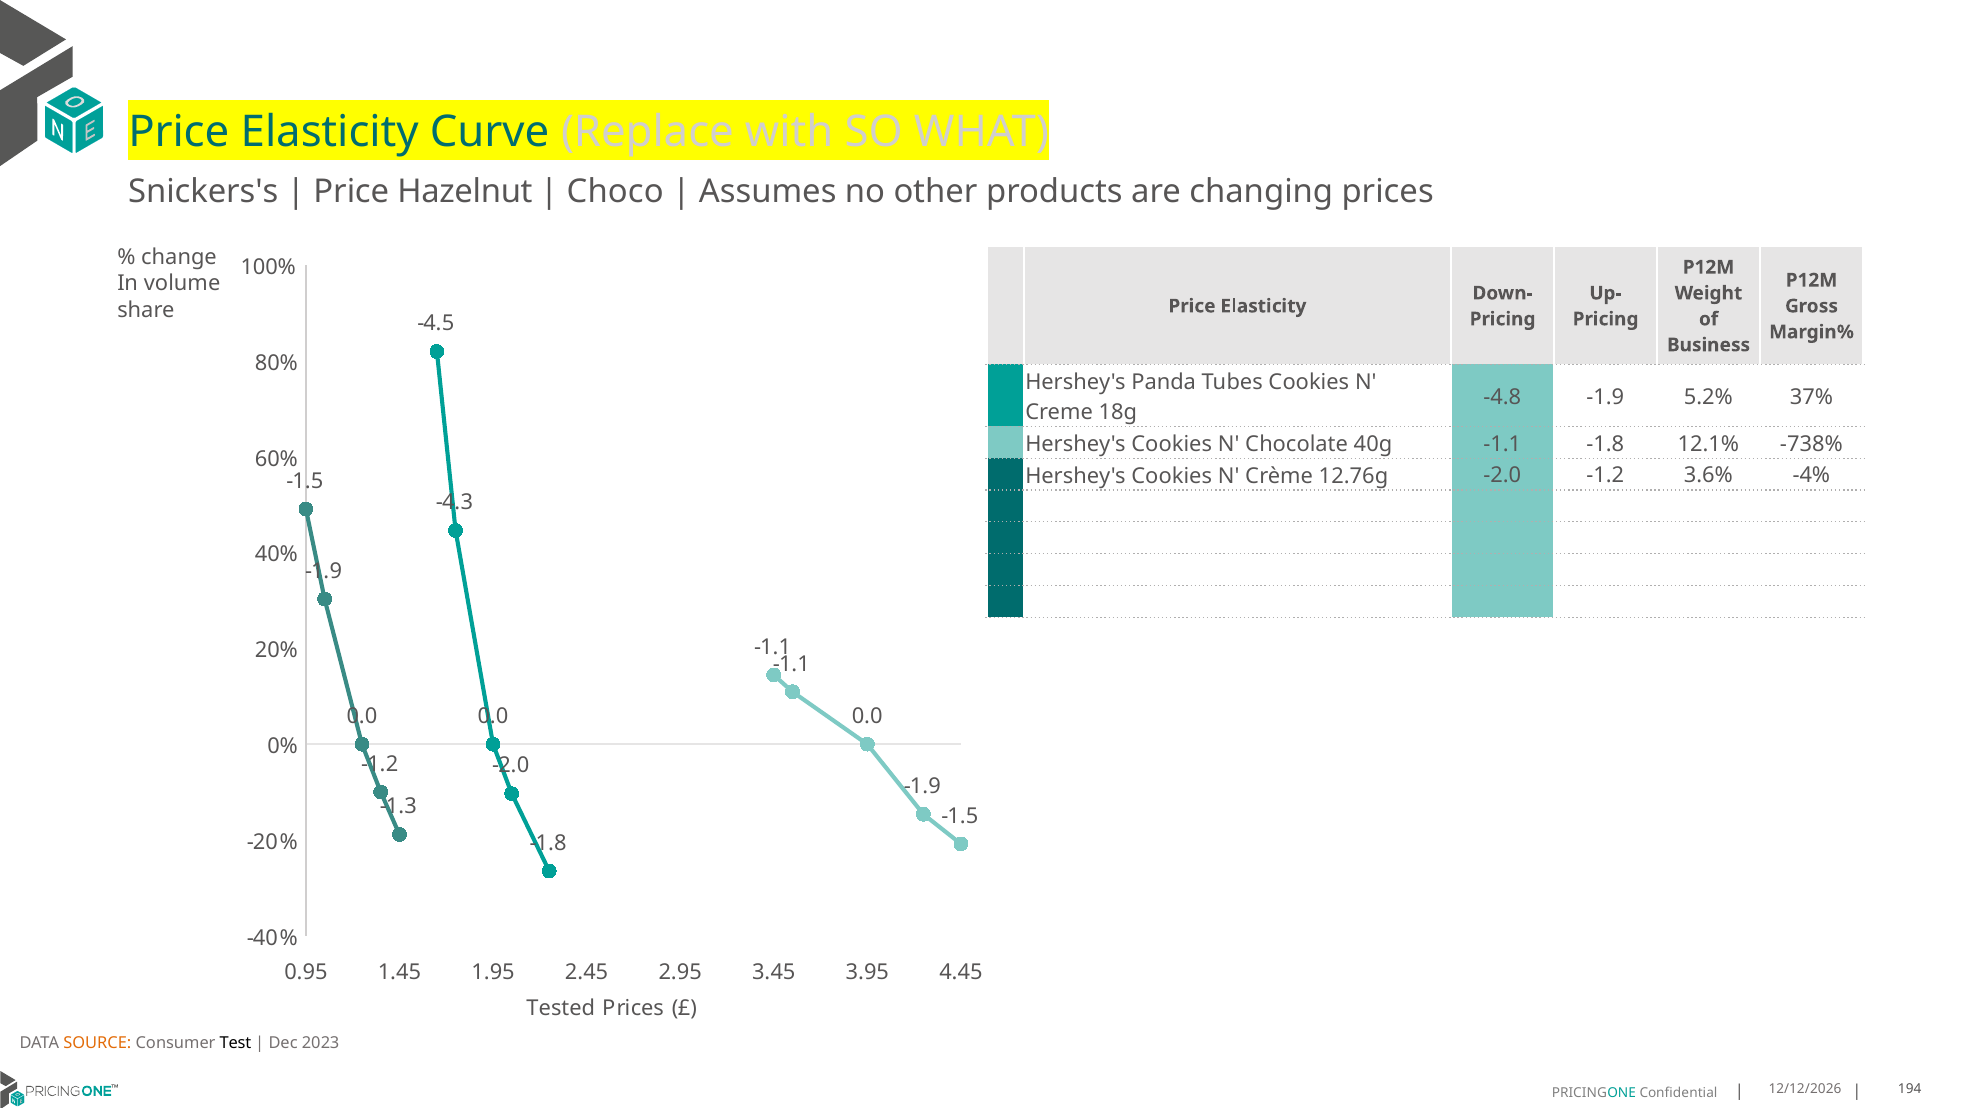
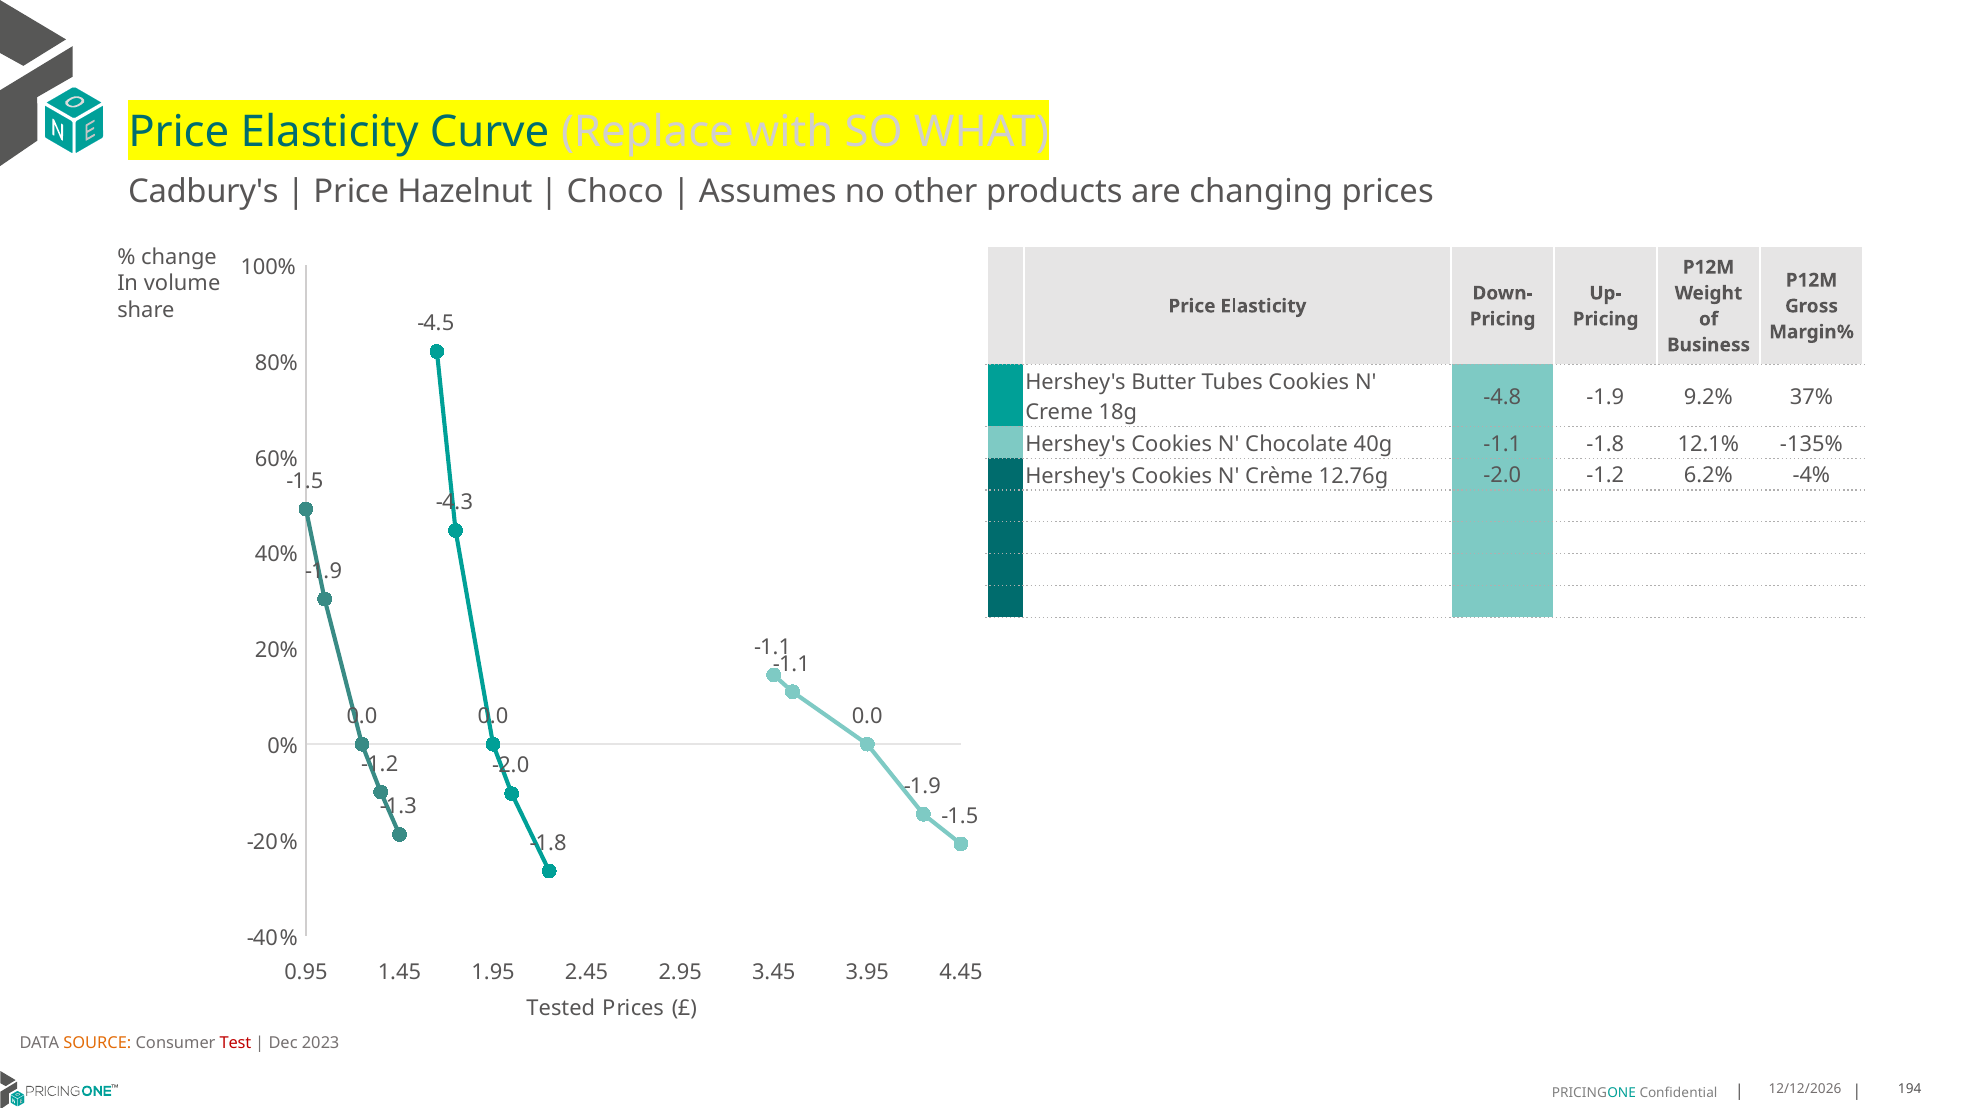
Snickers's: Snickers's -> Cadbury's (203, 192)
Panda: Panda -> Butter (1164, 382)
5.2%: 5.2% -> 9.2% (1708, 397)
-738%: -738% -> -135% (1811, 444)
3.6%: 3.6% -> 6.2% (1708, 476)
Test colour: black -> red (235, 1044)
